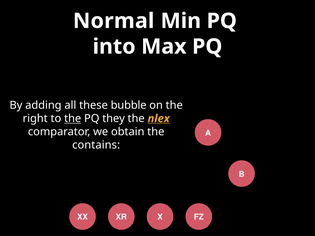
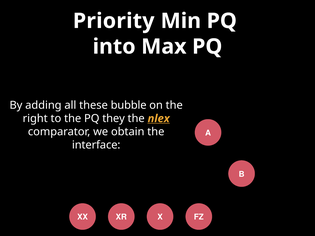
Normal: Normal -> Priority (114, 21)
the underline: present -> none (73, 119)
contains: contains -> interface (96, 145)
